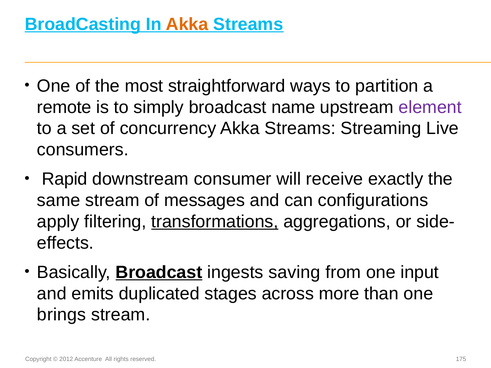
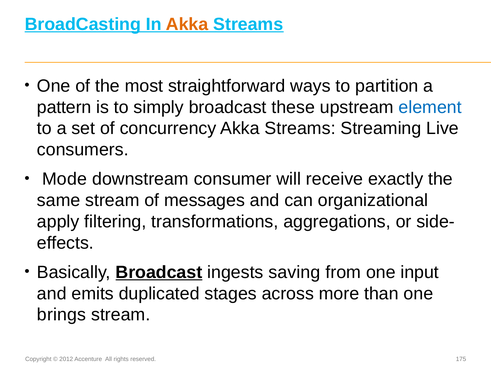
remote: remote -> pattern (64, 107)
name: name -> these (293, 107)
element colour: purple -> blue (430, 107)
Rapid: Rapid -> Mode (64, 179)
configurations: configurations -> organizational (373, 201)
transformations underline: present -> none (215, 222)
